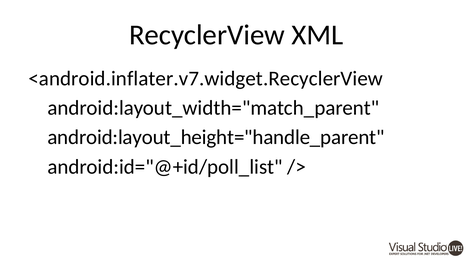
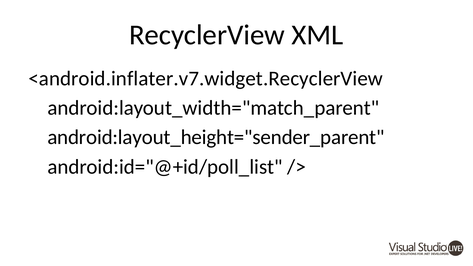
android:layout_height="handle_parent: android:layout_height="handle_parent -> android:layout_height="sender_parent (216, 137)
